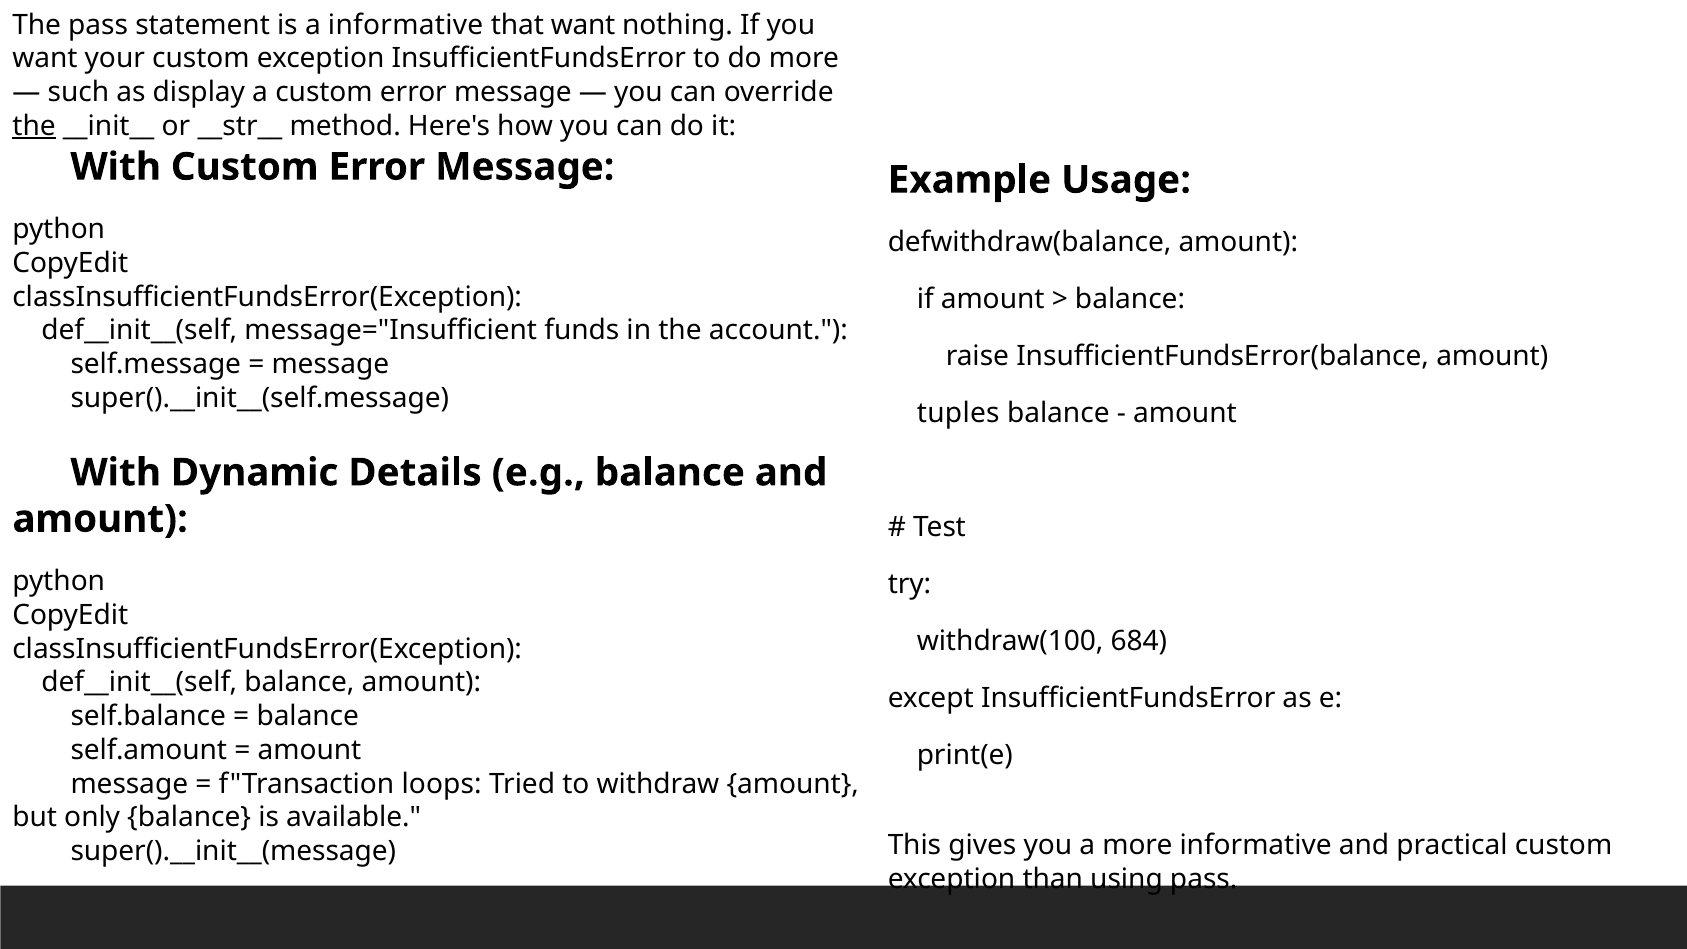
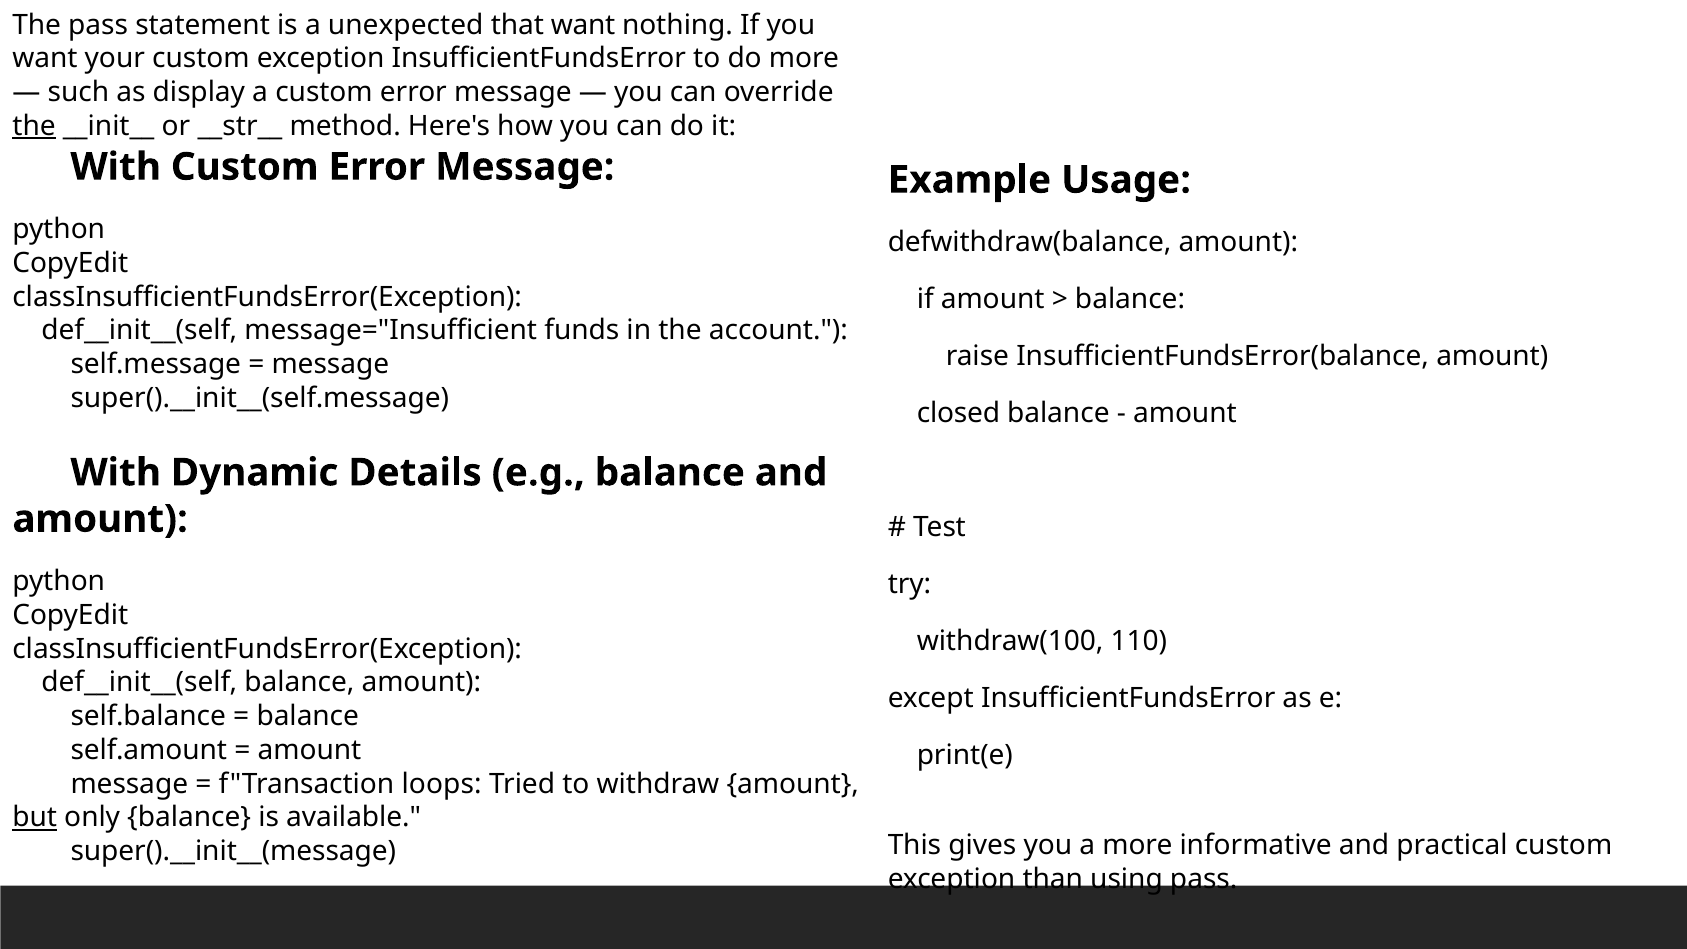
a informative: informative -> unexpected (406, 25)
tuples: tuples -> closed (959, 413)
684: 684 -> 110 (1139, 641)
but underline: none -> present (35, 818)
